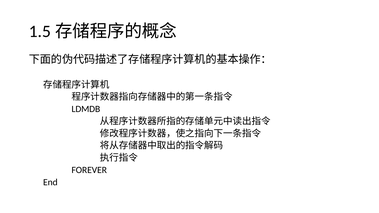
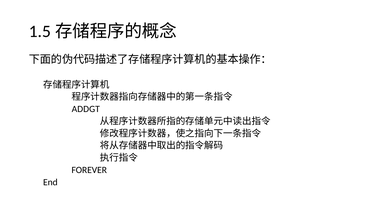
LDMDB: LDMDB -> ADDGT (86, 109)
